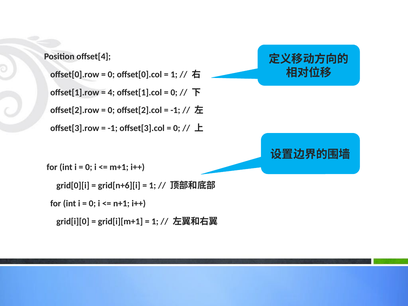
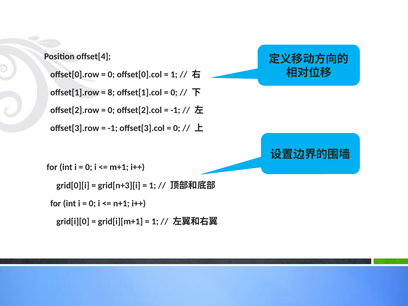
4: 4 -> 8 (111, 92)
grid[n+6][i: grid[n+6][i -> grid[n+3][i (119, 185)
